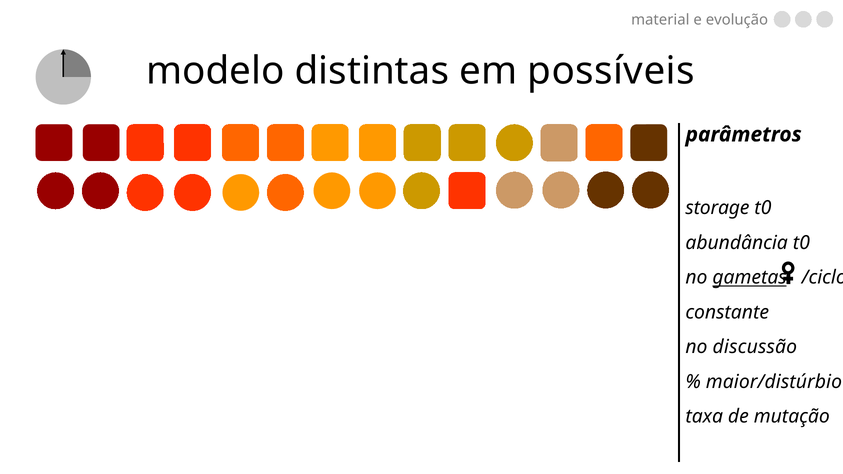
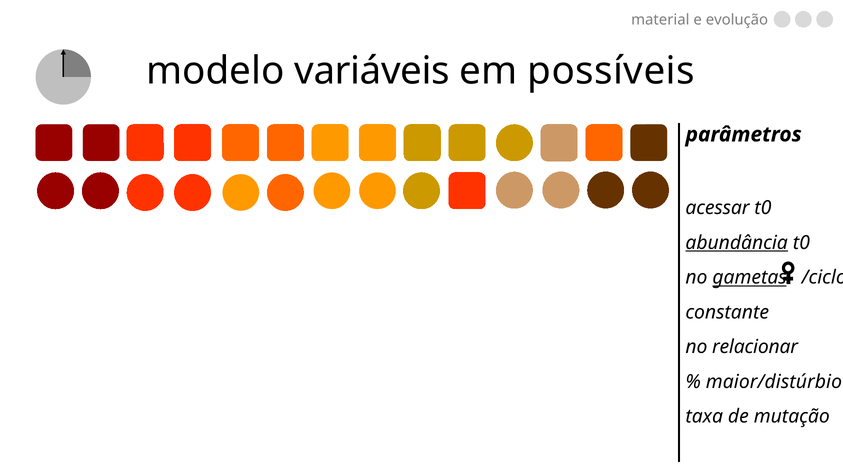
distintas: distintas -> variáveis (372, 71)
storage: storage -> acessar (717, 208)
abundância underline: none -> present (737, 243)
discussão: discussão -> relacionar (755, 347)
